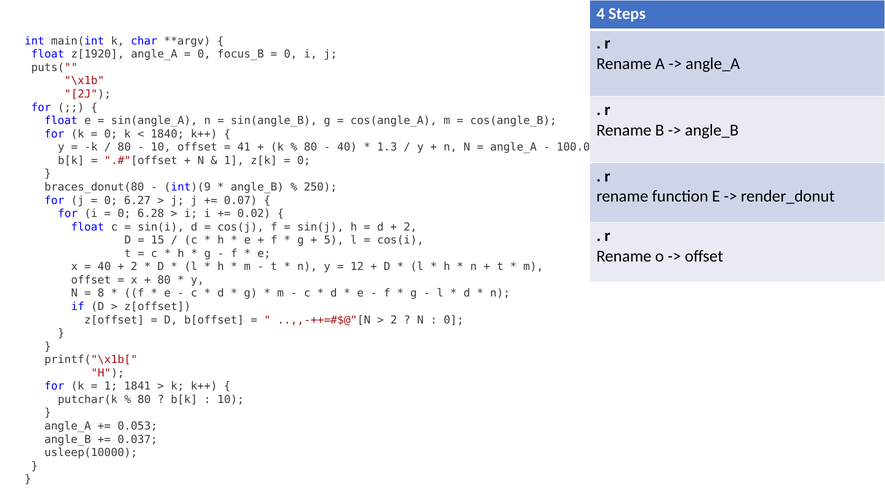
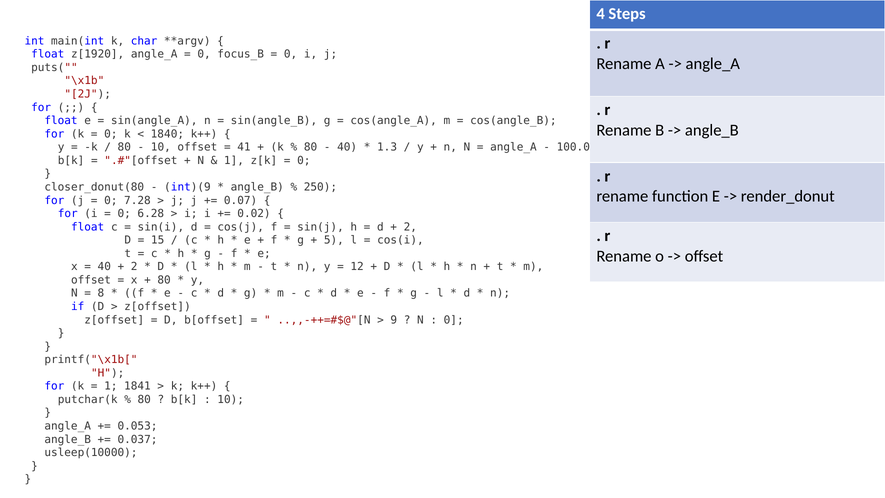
braces_donut(80: braces_donut(80 -> closer_donut(80 (94, 187)
6.27: 6.27 -> 7.28 (137, 200)
2: 2 -> 9 (394, 320)
